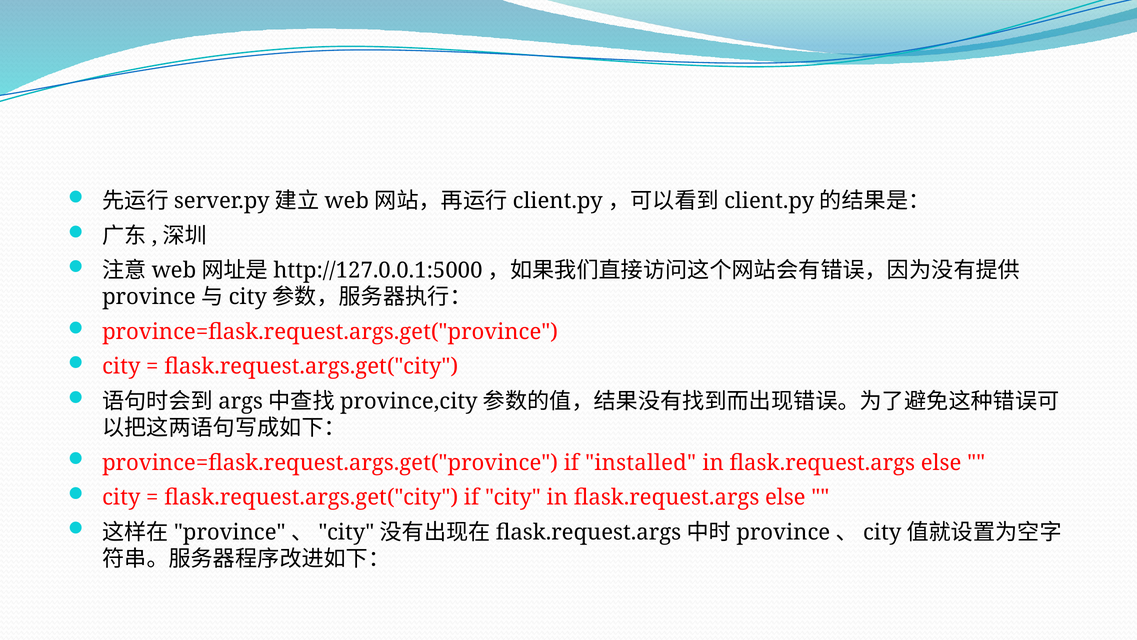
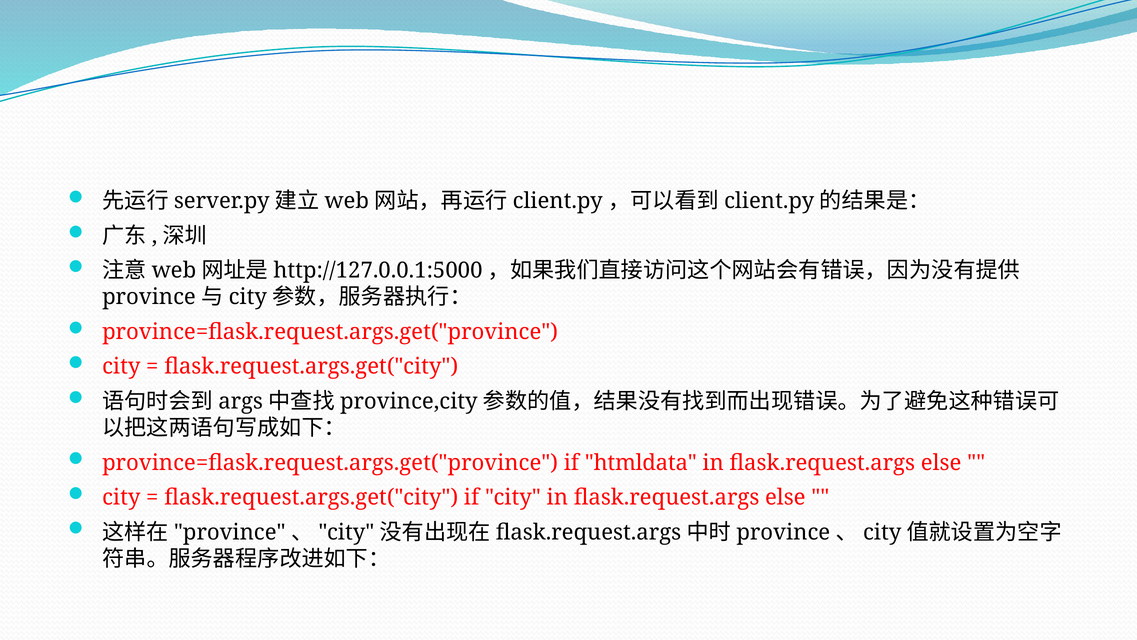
installed: installed -> htmldata (641, 462)
